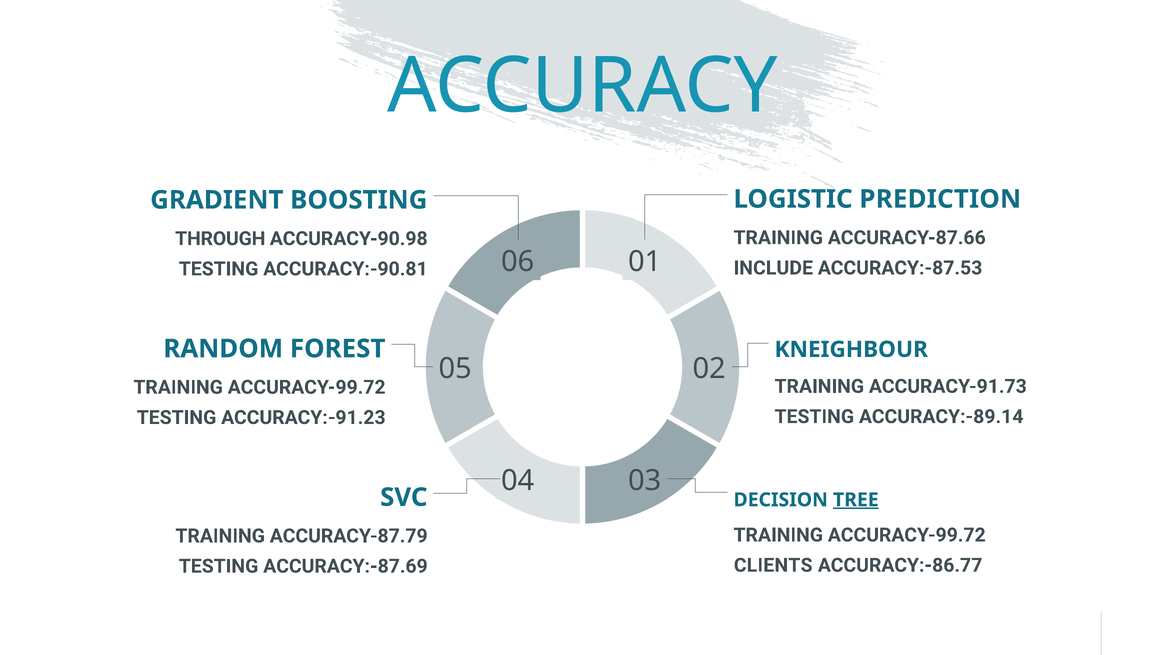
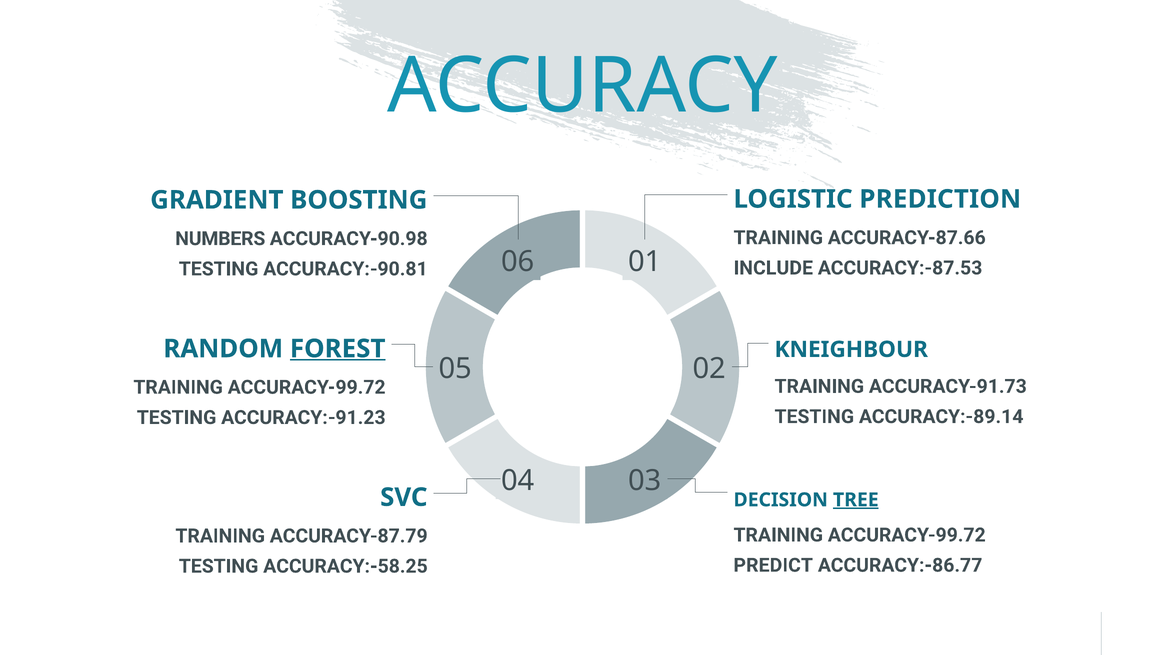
THROUGH: THROUGH -> NUMBERS (220, 239)
FOREST underline: none -> present (338, 349)
CLIENTS: CLIENTS -> PREDICT (773, 565)
ACCURACY:-87.69: ACCURACY:-87.69 -> ACCURACY:-58.25 (345, 566)
